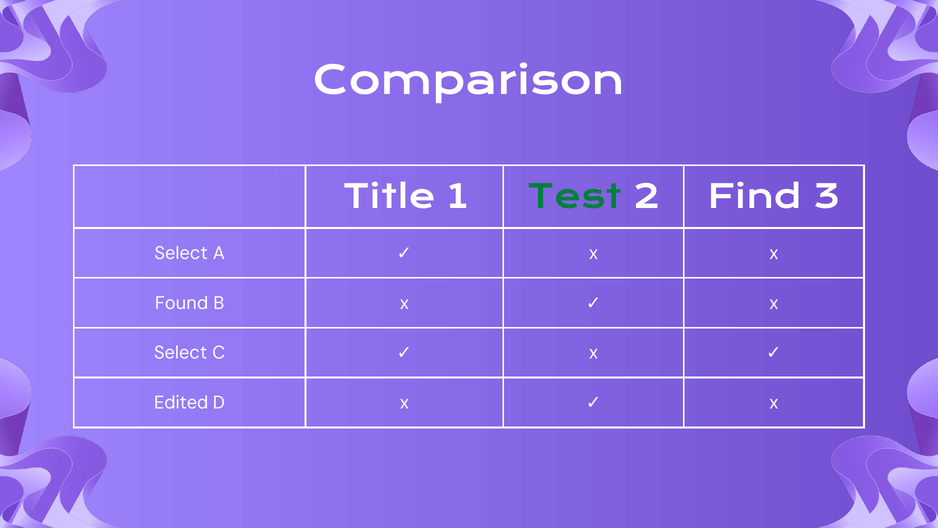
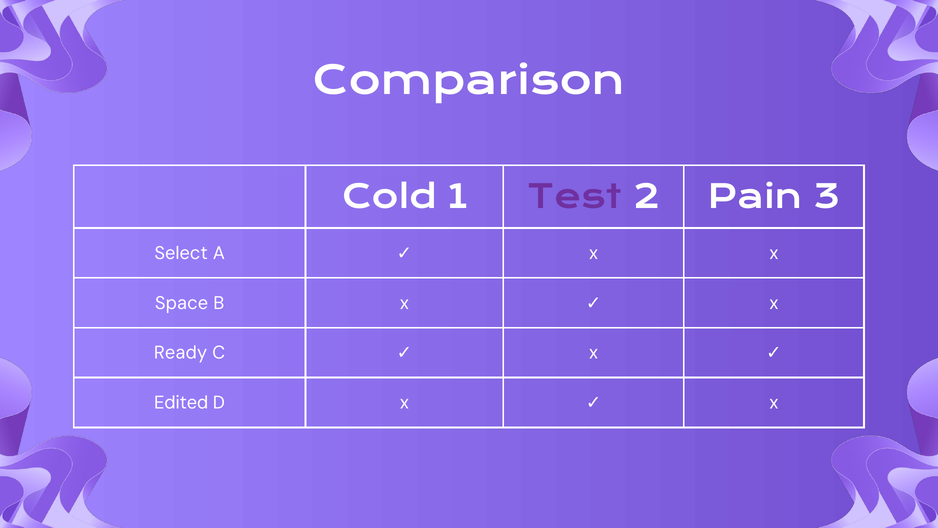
Title: Title -> Cold (389, 198)
Test colour: green -> purple (575, 198)
Find: Find -> Pain (755, 198)
Found: Found -> Space (182, 303)
Select: Select -> Ready (181, 353)
